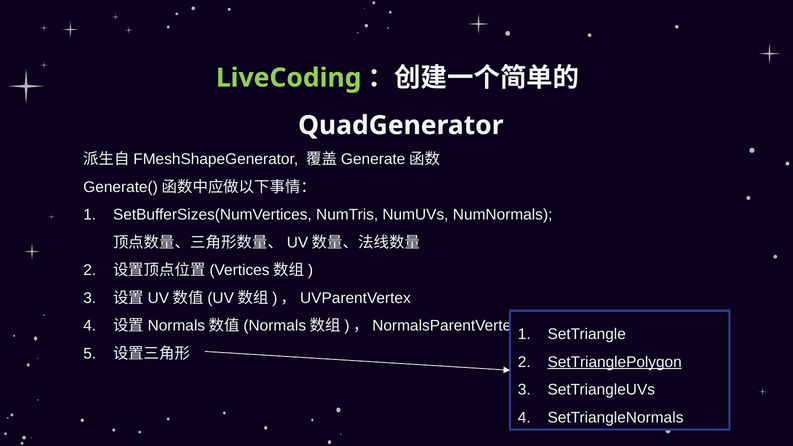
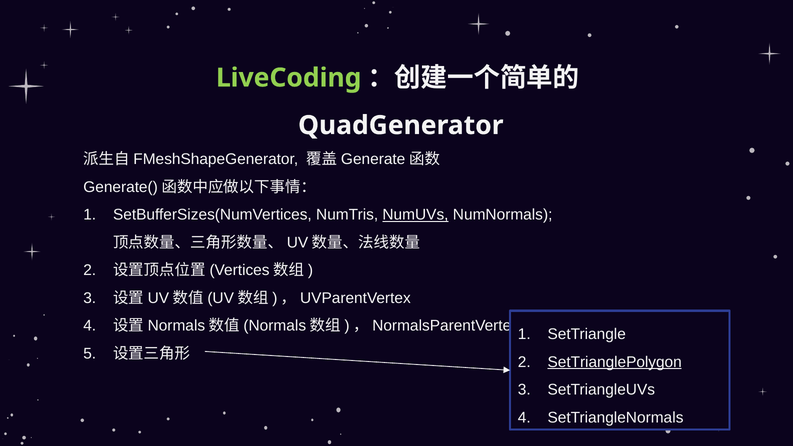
NumUVs underline: none -> present (415, 215)
